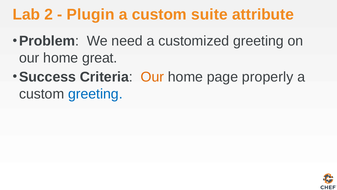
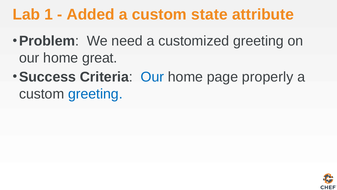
2: 2 -> 1 (49, 15)
Plugin: Plugin -> Added (91, 15)
suite: suite -> state (209, 15)
Our colour: orange -> blue (152, 77)
